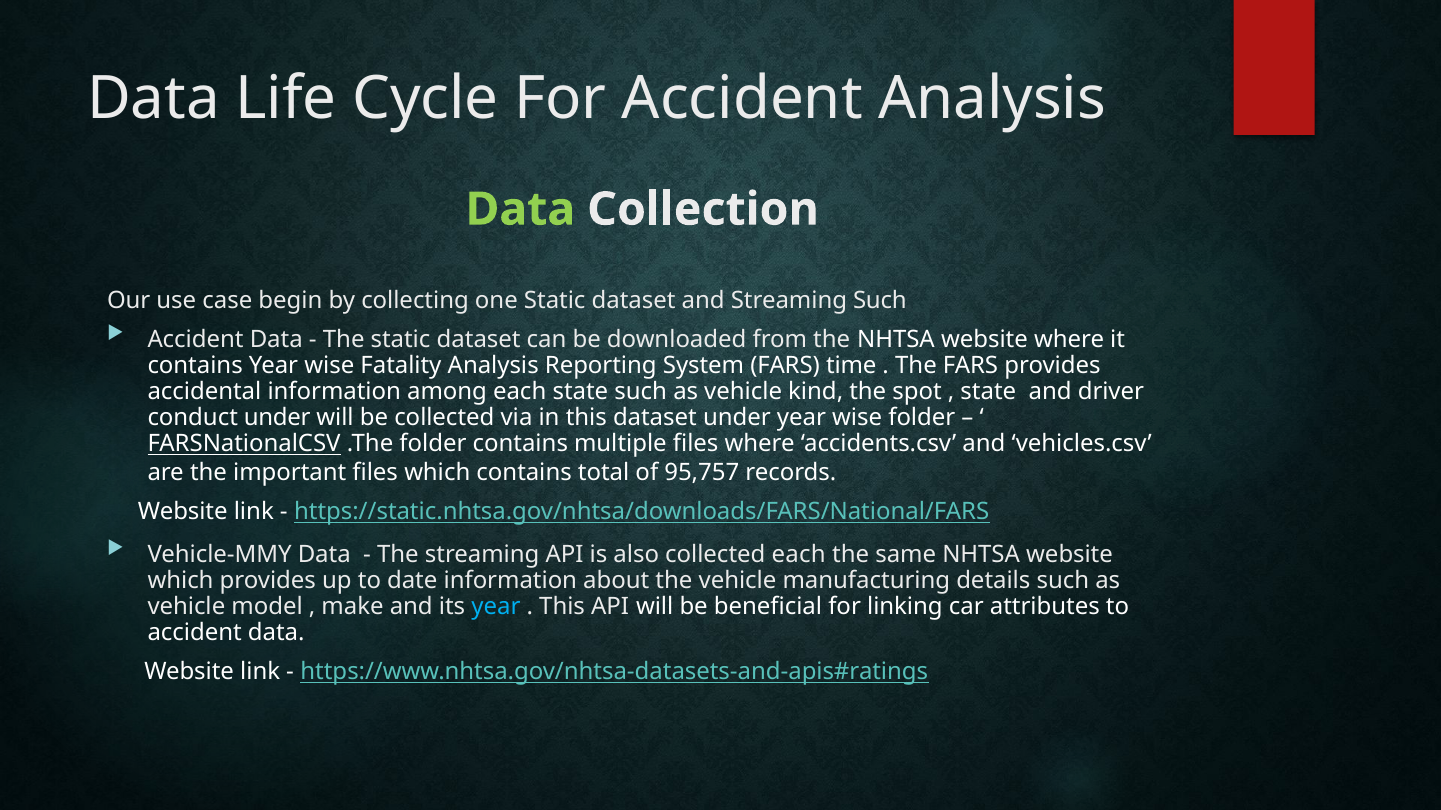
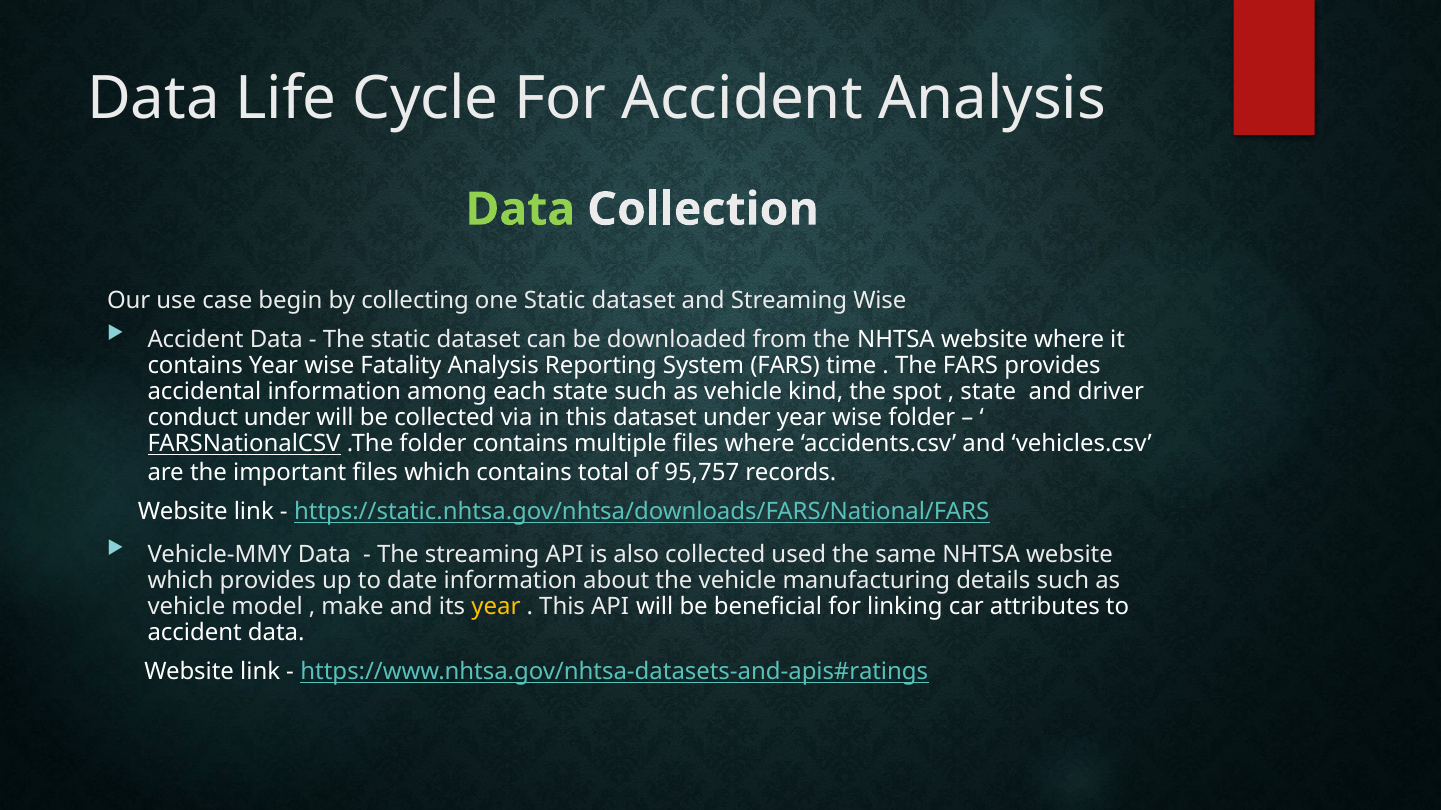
Streaming Such: Such -> Wise (880, 300)
collected each: each -> used (799, 555)
year colour: light blue -> yellow (496, 607)
